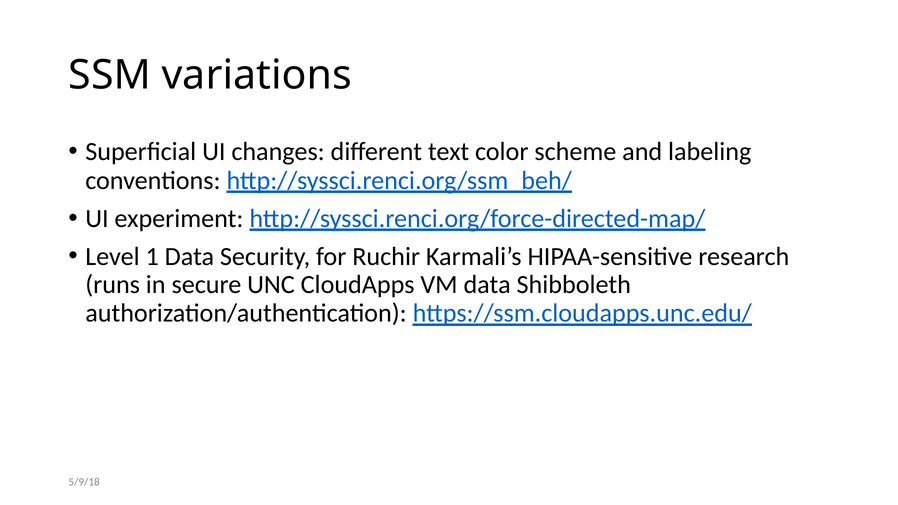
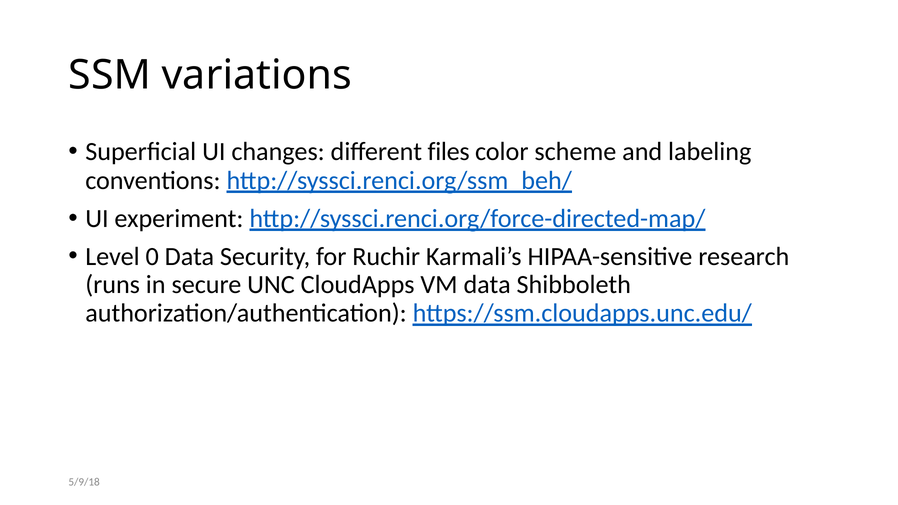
text: text -> files (449, 152)
1: 1 -> 0 (152, 256)
